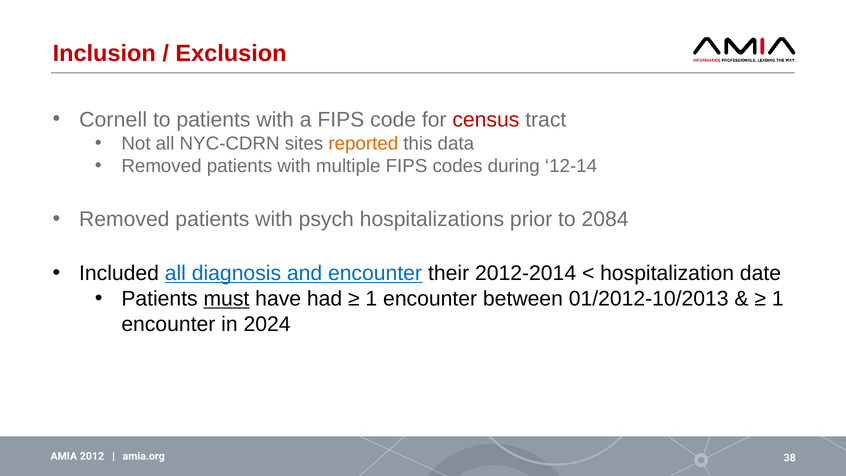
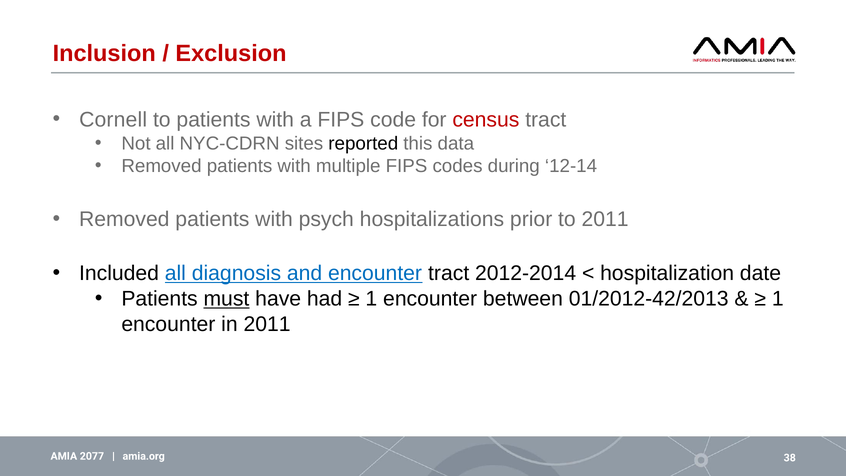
reported colour: orange -> black (363, 143)
to 2084: 2084 -> 2011 (605, 219)
encounter their: their -> tract (449, 273)
01/2012-10/2013: 01/2012-10/2013 -> 01/2012-42/2013 (649, 299)
in 2024: 2024 -> 2011 (267, 324)
2012: 2012 -> 2077 (92, 456)
